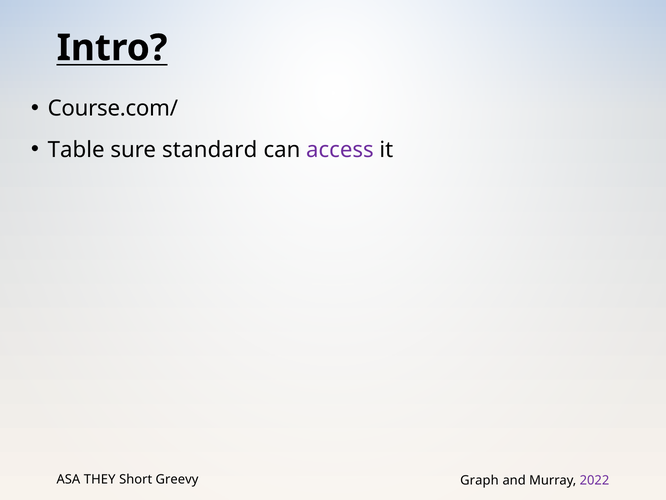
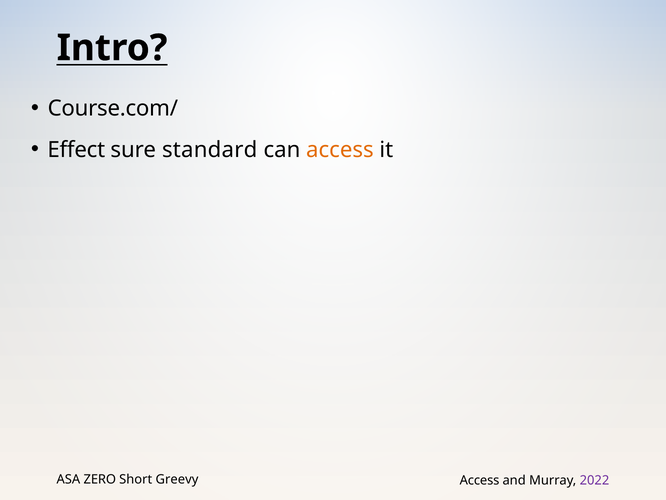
Table: Table -> Effect (76, 150)
access colour: purple -> orange (340, 150)
THEY: THEY -> ZERO (100, 479)
Graph: Graph -> Access (480, 480)
